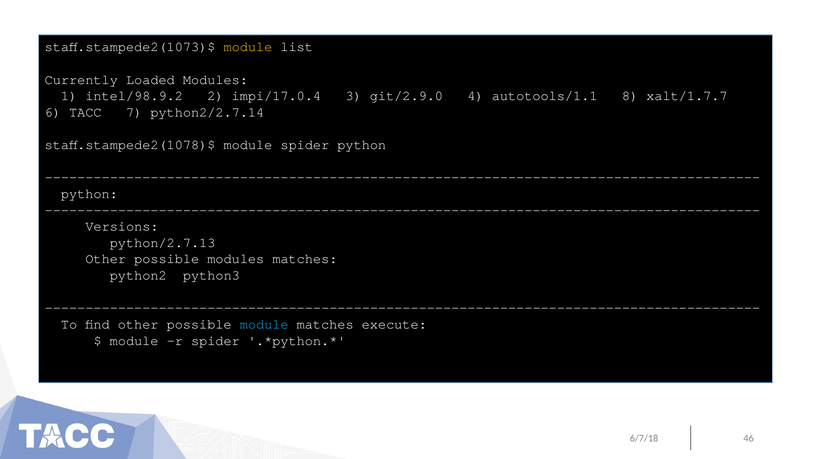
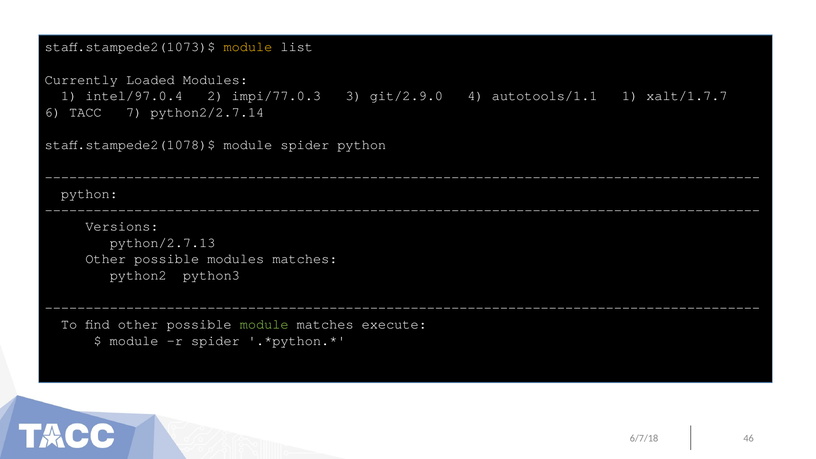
intel/98.9.2: intel/98.9.2 -> intel/97.0.4 (134, 96)
impi/17.0.4: impi/17.0.4 -> impi/77.0.3 (276, 96)
autotools/1.1 8: 8 -> 1 (630, 96)
module colour: light blue -> light green (264, 324)
